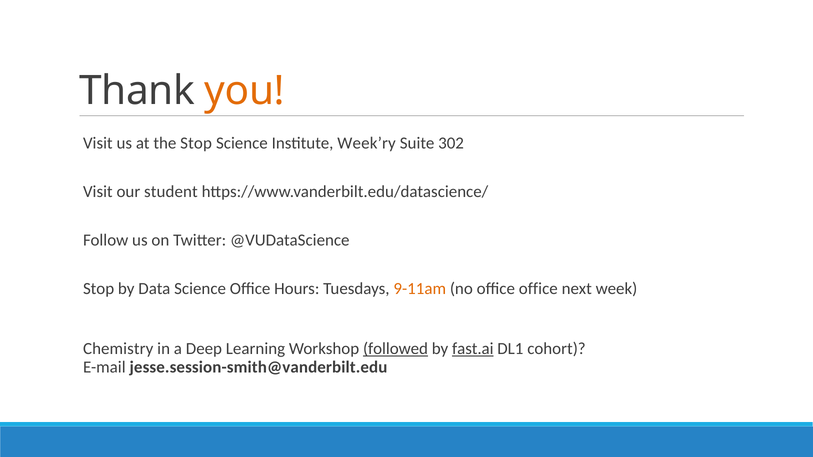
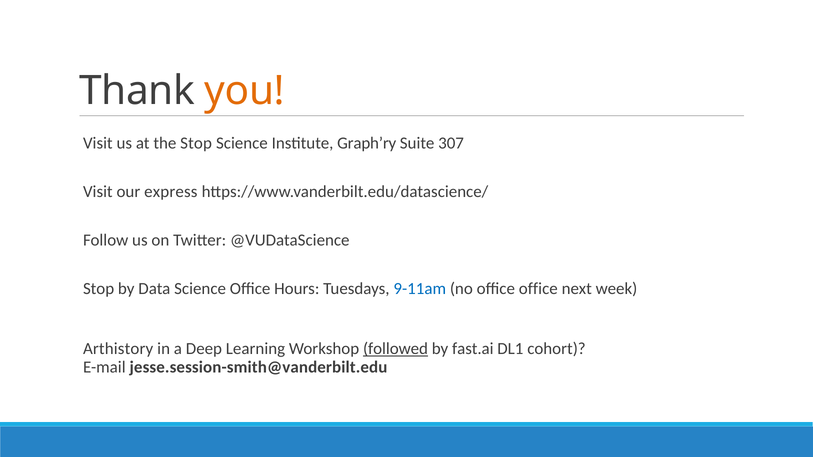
Week’ry: Week’ry -> Graph’ry (367, 143)
302: 302 -> 307 (451, 143)
student: student -> express (171, 192)
9-11am colour: orange -> blue (420, 289)
Chemistry: Chemistry -> Arthistory (118, 349)
fast.ai underline: present -> none (473, 349)
